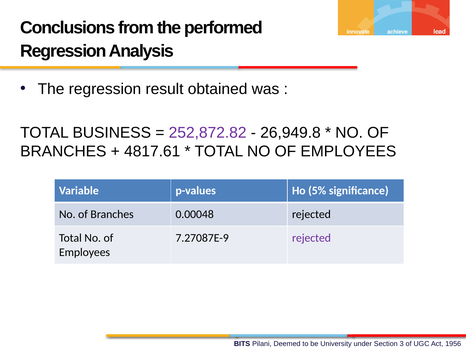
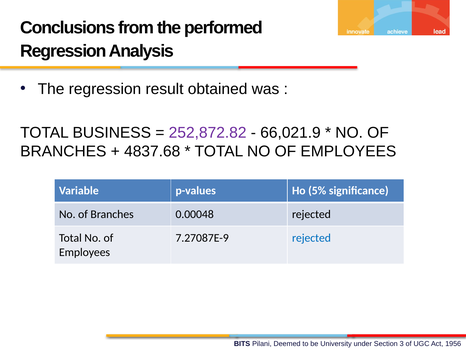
26,949.8: 26,949.8 -> 66,021.9 (290, 132)
4817.61: 4817.61 -> 4837.68 (152, 151)
rejected colour: purple -> blue (311, 238)
